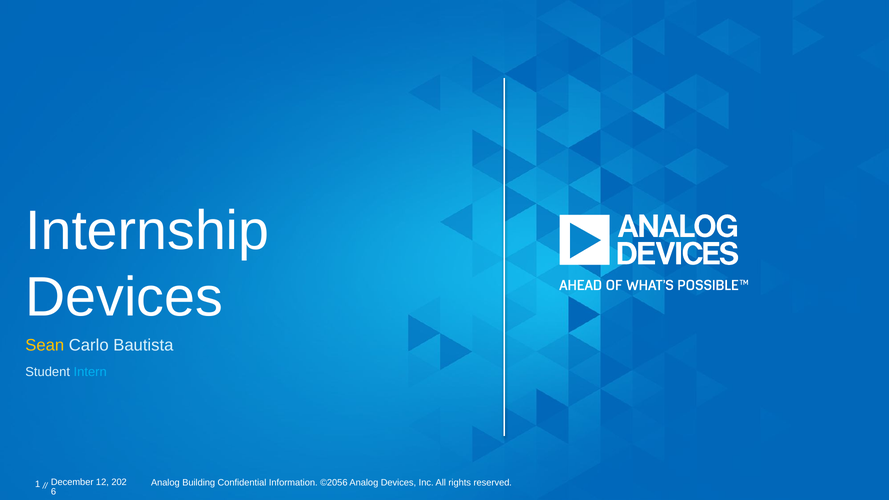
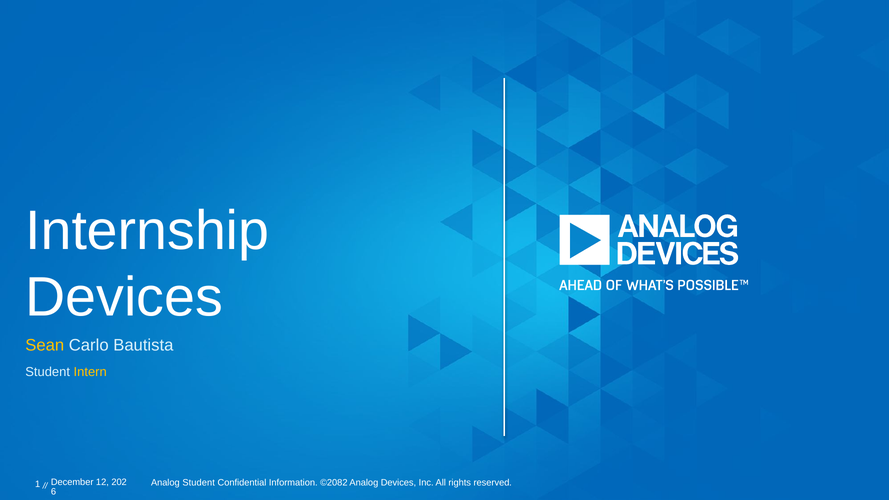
Intern colour: light blue -> yellow (90, 372)
Analog Building: Building -> Student (199, 483)
©2056: ©2056 -> ©2082 (334, 483)
